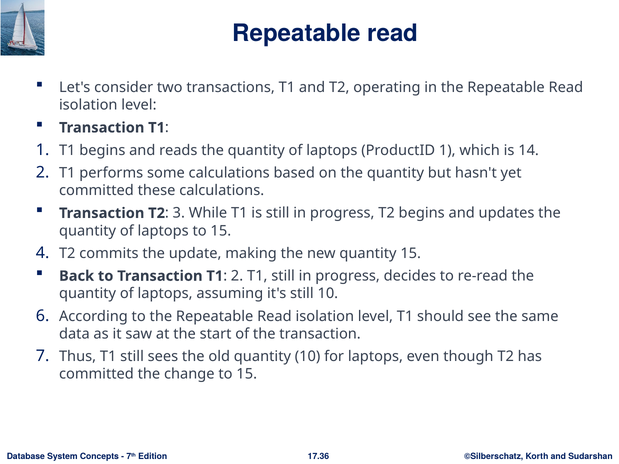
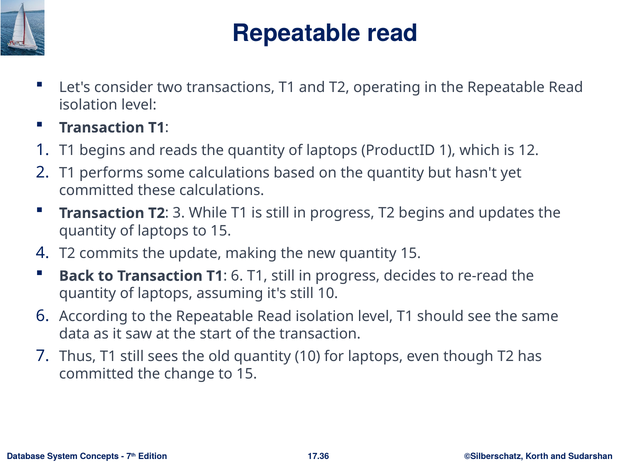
14: 14 -> 12 (529, 150)
T1 2: 2 -> 6 (237, 276)
